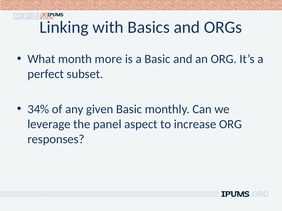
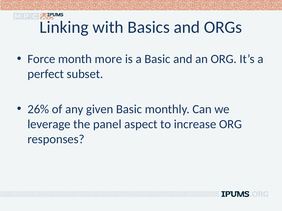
What: What -> Force (41, 59)
34%: 34% -> 26% (38, 109)
